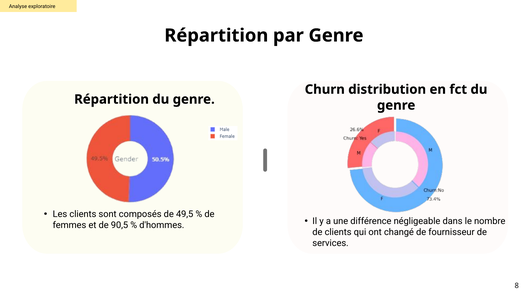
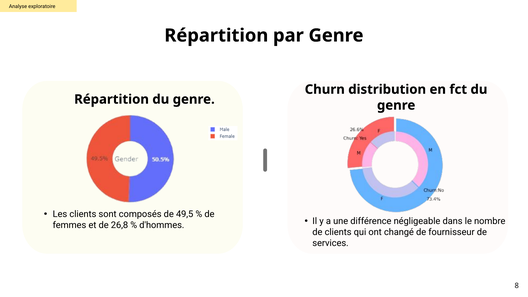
90,5: 90,5 -> 26,8 (119, 225)
